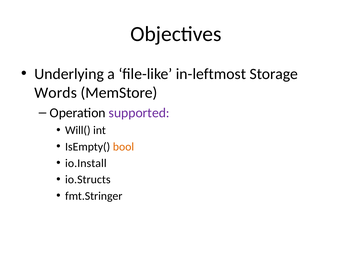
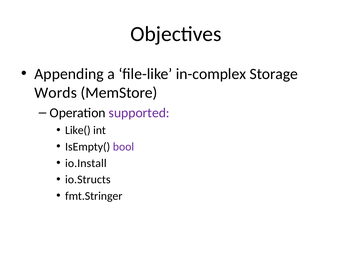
Underlying: Underlying -> Appending (69, 74)
in-leftmost: in-leftmost -> in-complex (211, 74)
Will(: Will( -> Like( (78, 130)
bool colour: orange -> purple (123, 147)
